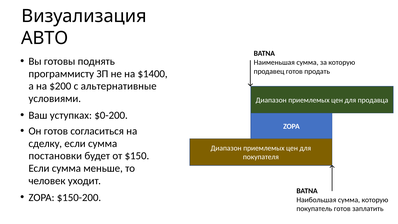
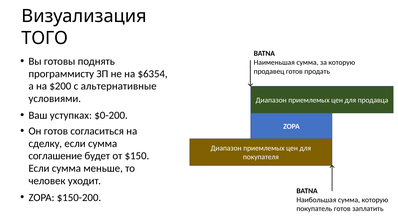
АВТО: АВТО -> ТОГО (45, 38)
$1400: $1400 -> $6354 (153, 74)
постановки: постановки -> соглашение (55, 156)
